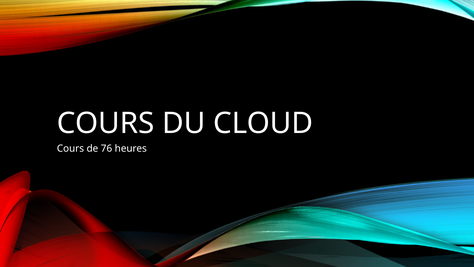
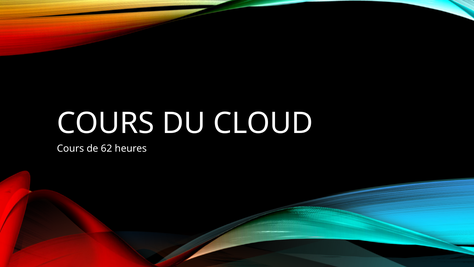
76: 76 -> 62 (106, 148)
